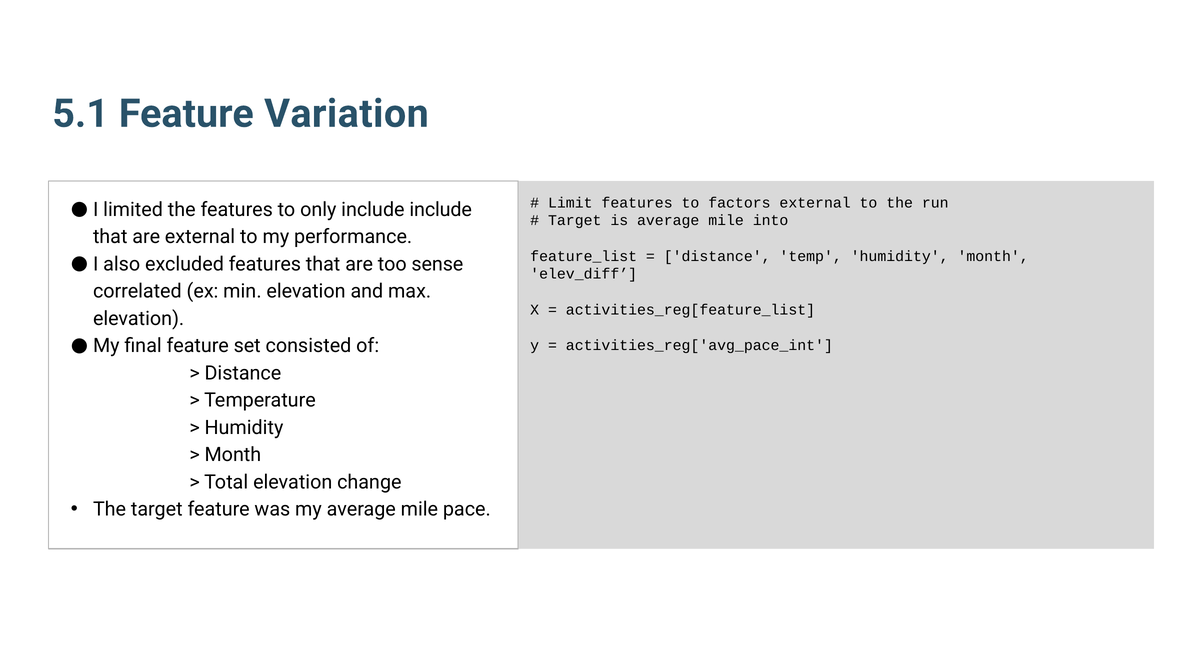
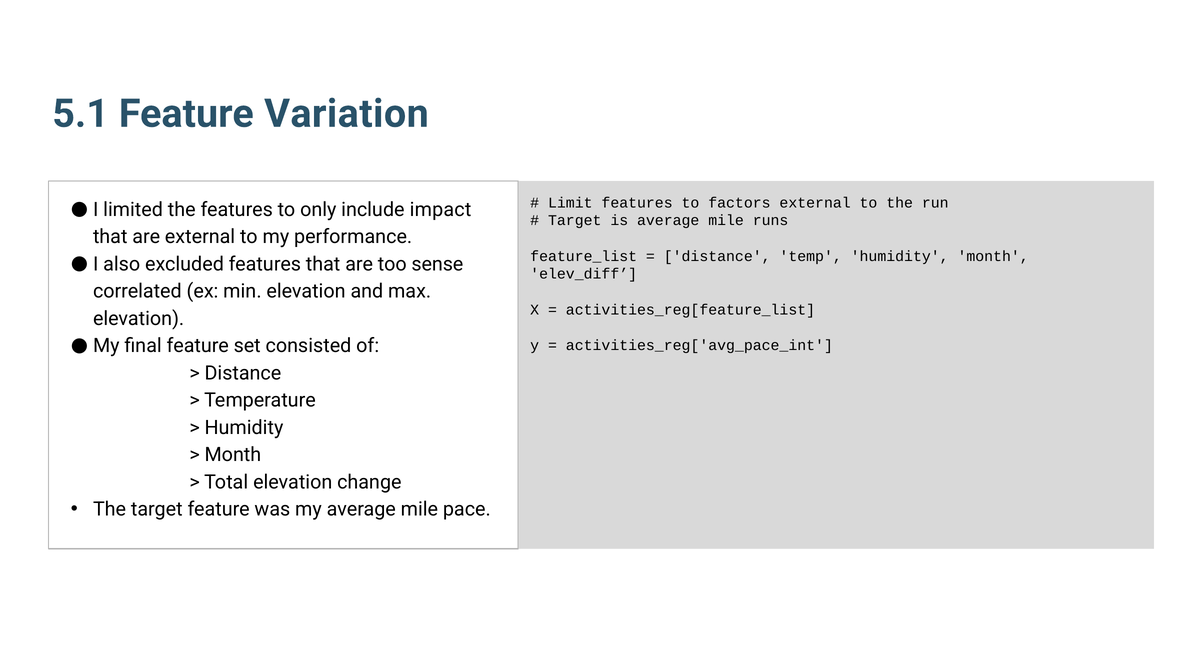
include include: include -> impact (441, 210)
into: into -> runs (771, 221)
